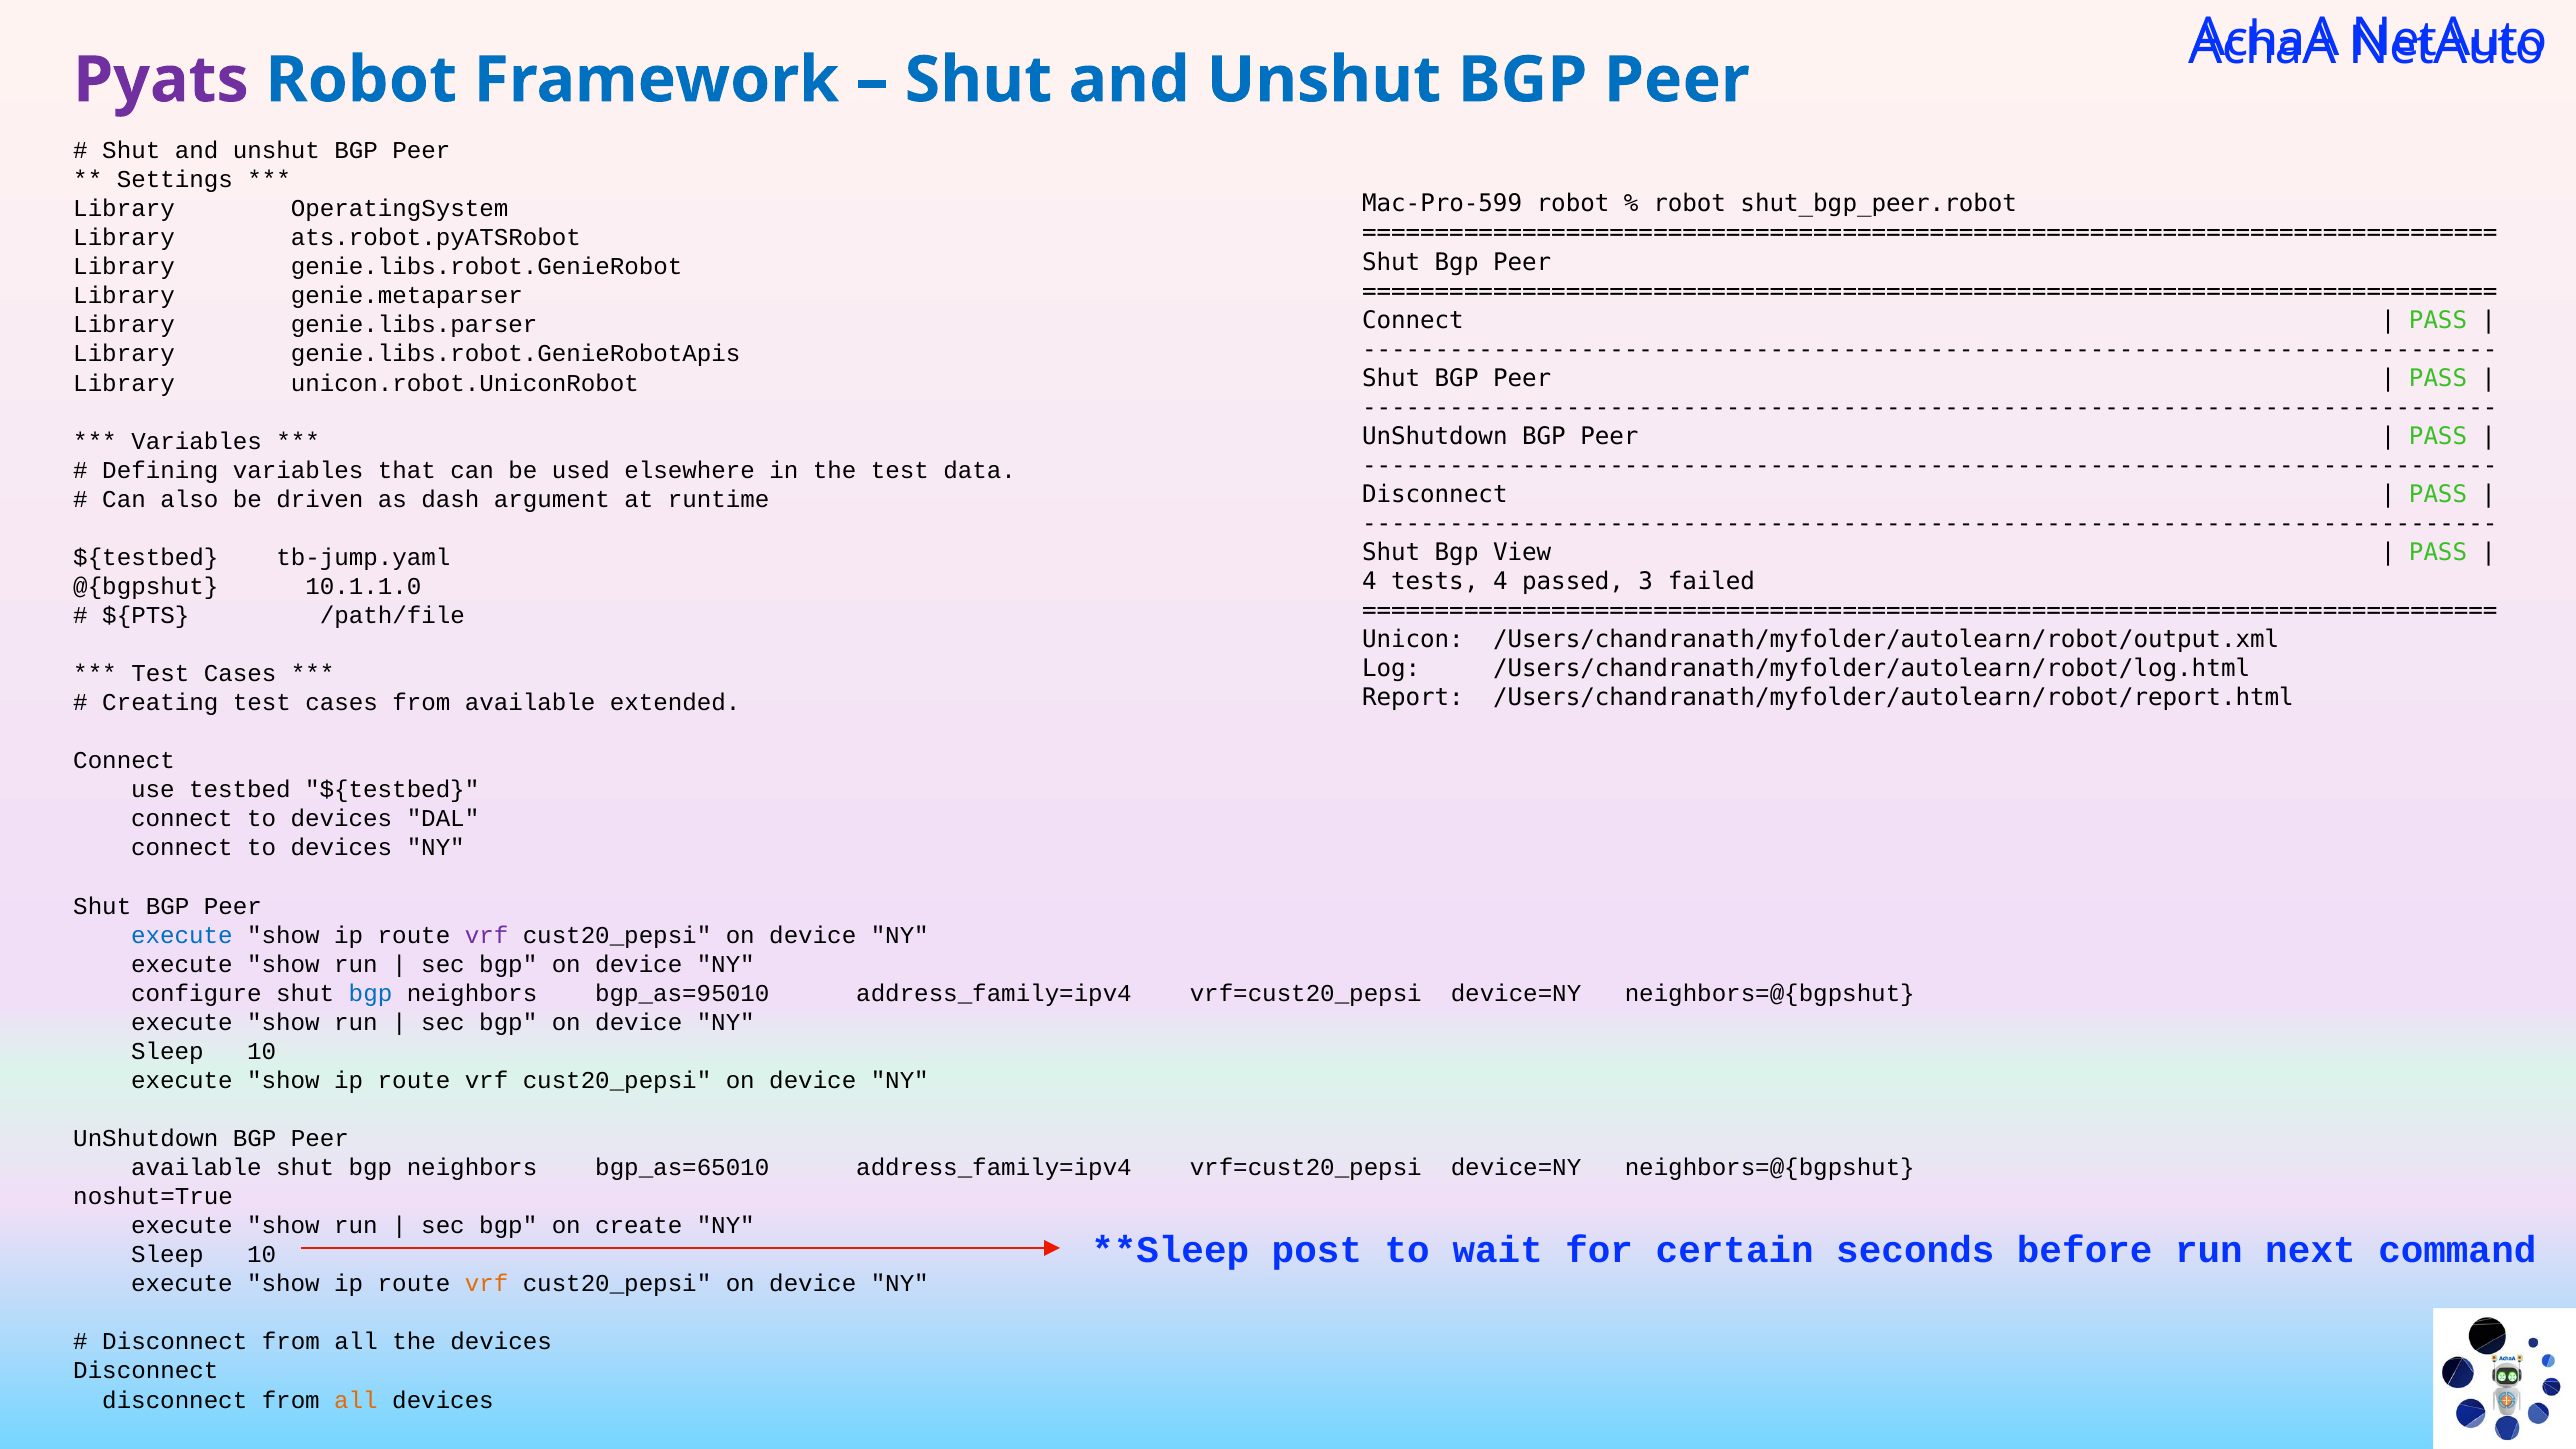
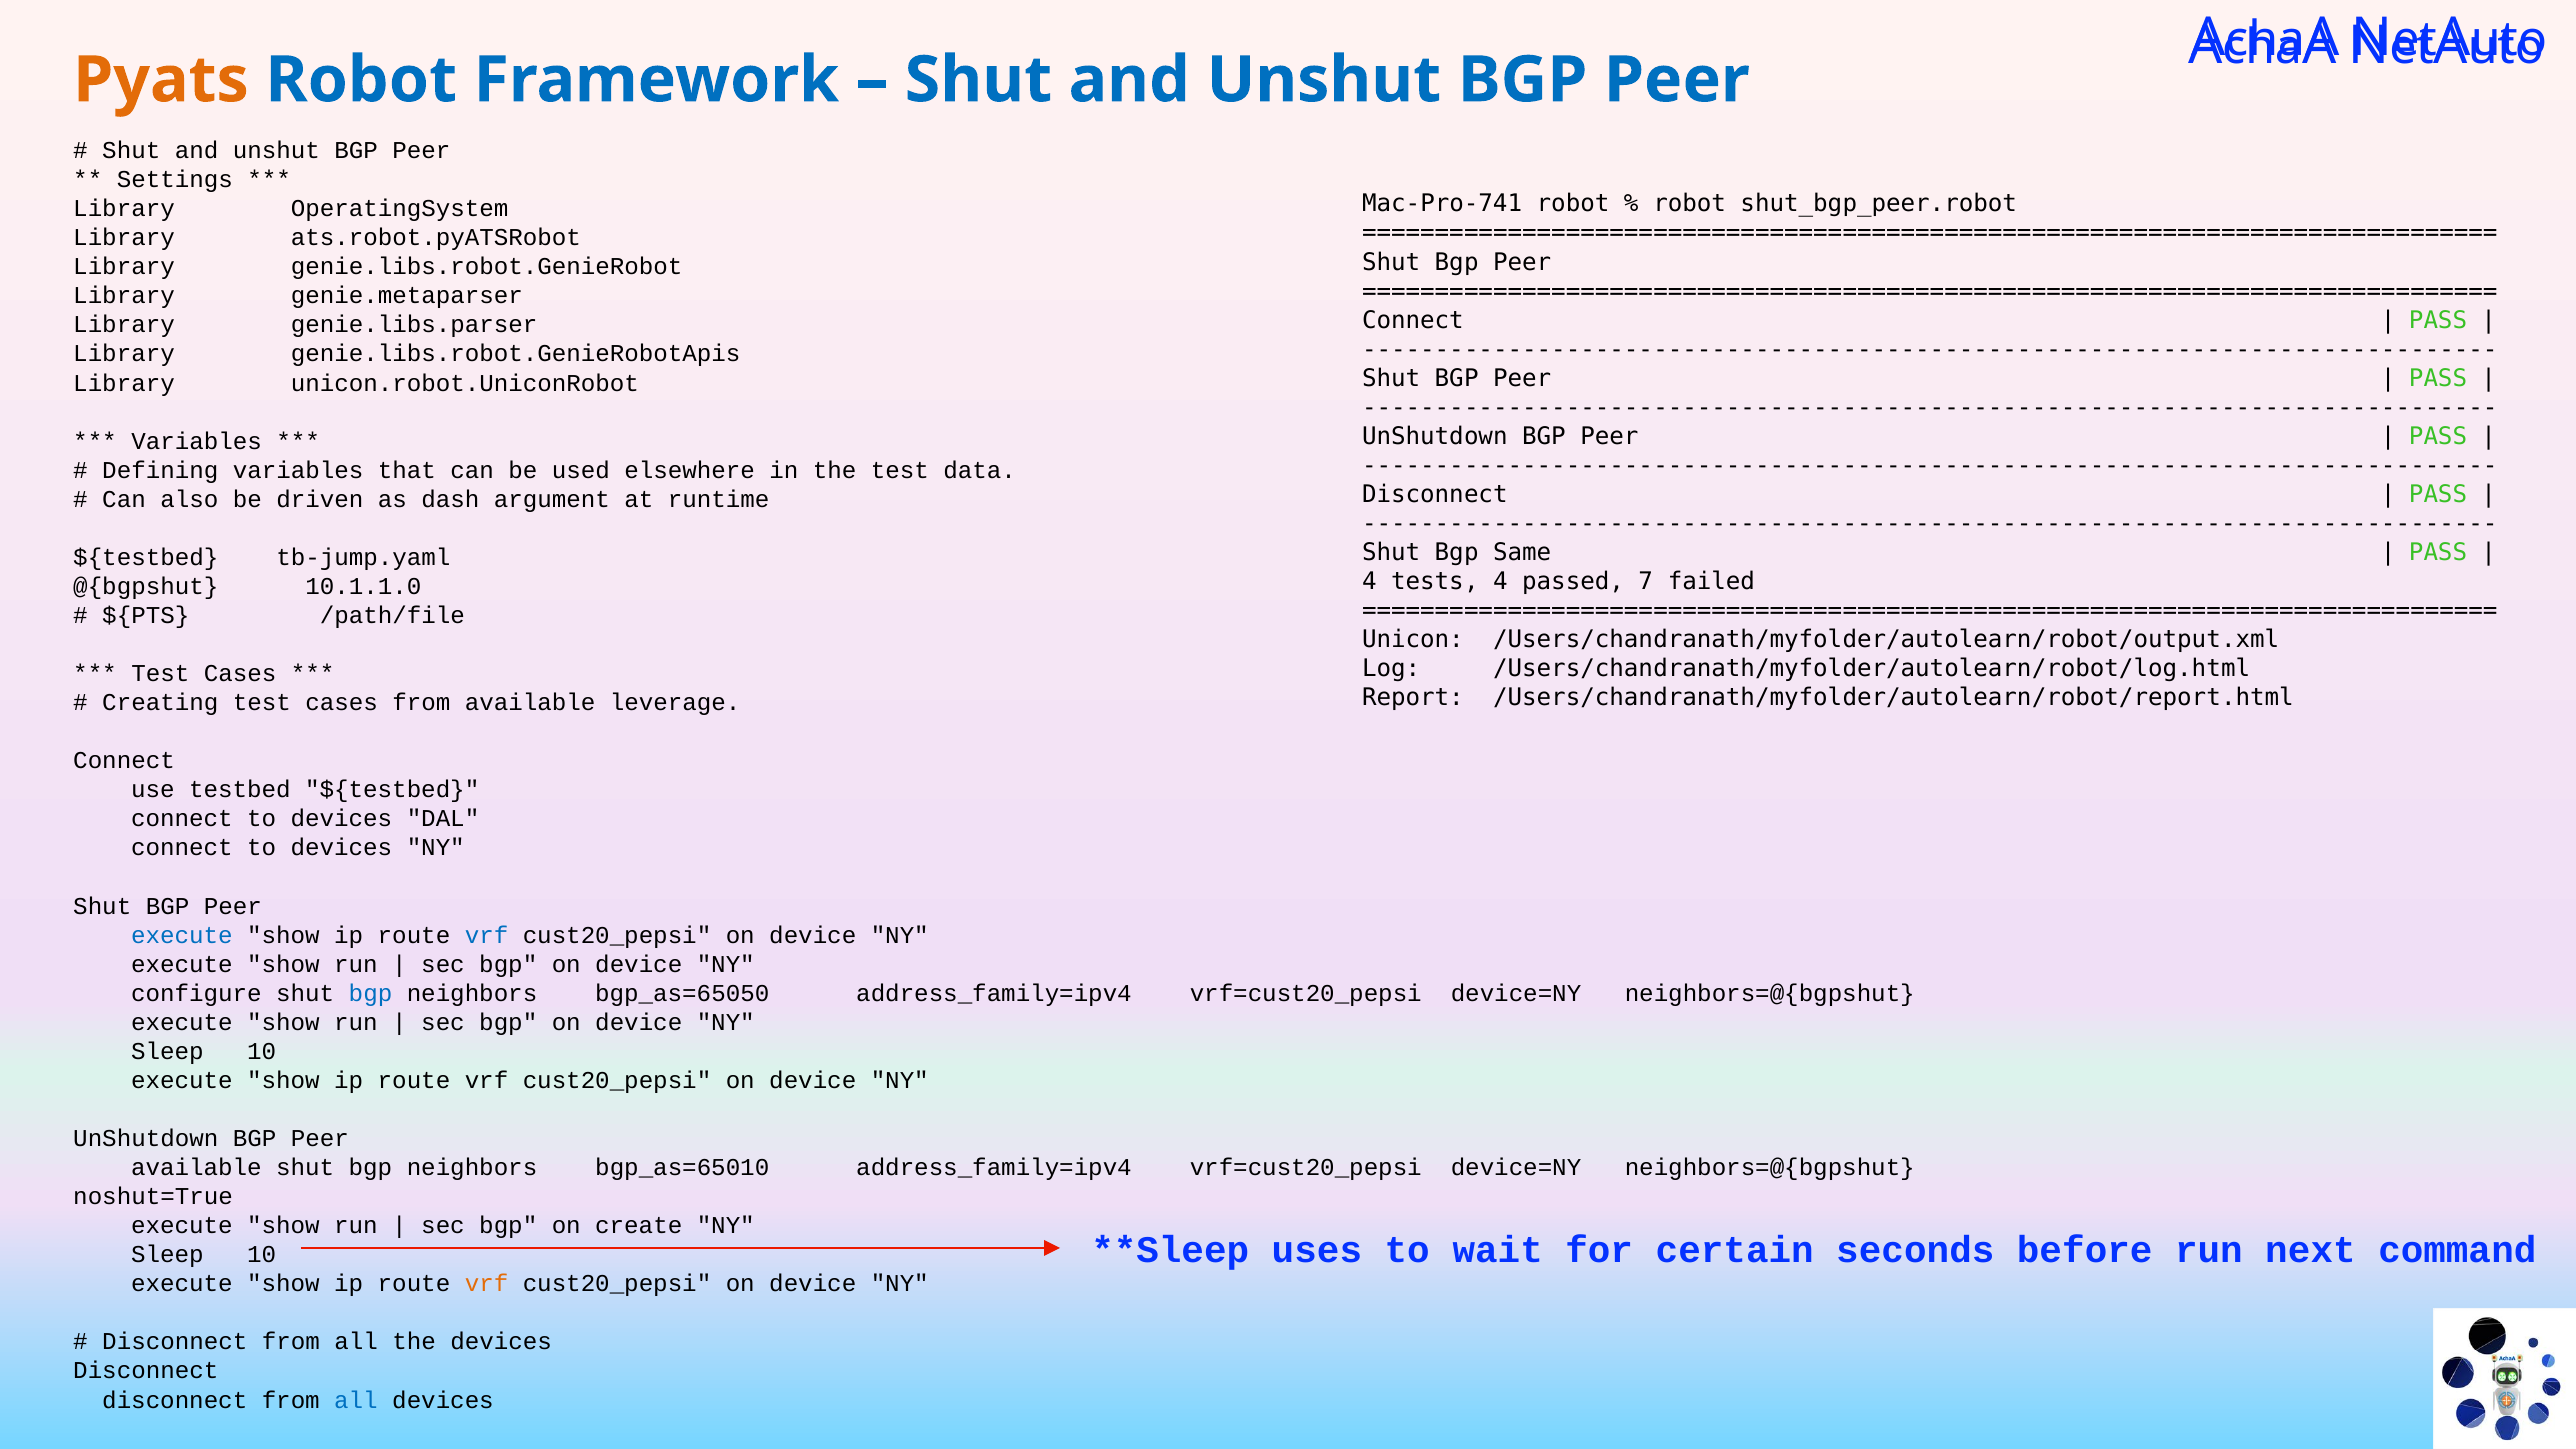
Pyats colour: purple -> orange (161, 80)
Mac-Pro-599: Mac-Pro-599 -> Mac-Pro-741 (1442, 204)
View: View -> Same (1522, 553)
3: 3 -> 7 (1646, 582)
extended: extended -> leverage (675, 703)
vrf colour: purple -> blue (487, 935)
bgp_as=95010: bgp_as=95010 -> bgp_as=65050 (682, 993)
post: post -> uses (1317, 1250)
all colour: orange -> blue (356, 1400)
